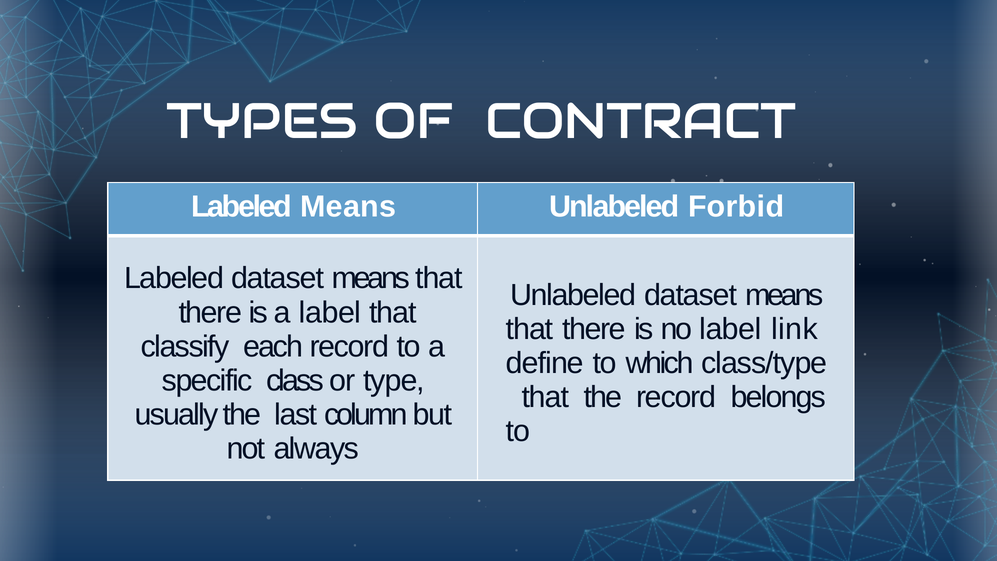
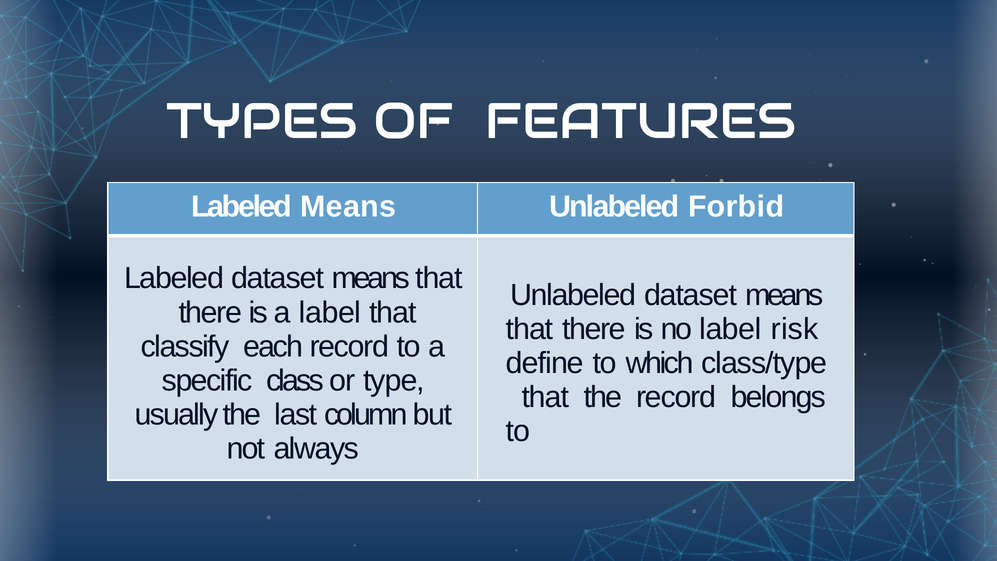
CONTRACT: CONTRACT -> FEATURES (641, 122)
link: link -> risk (795, 329)
